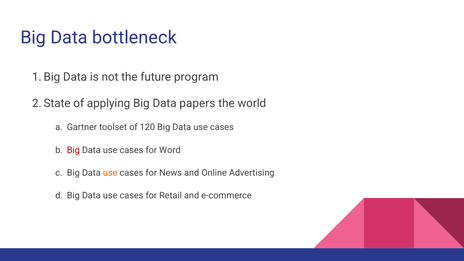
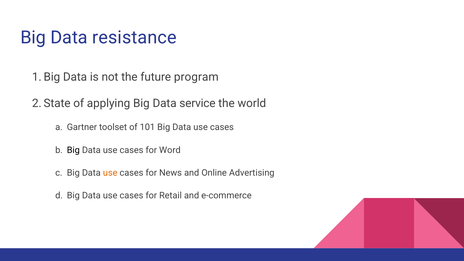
bottleneck: bottleneck -> resistance (134, 37)
papers: papers -> service (197, 103)
120: 120 -> 101 (147, 127)
Big colour: red -> black (73, 150)
